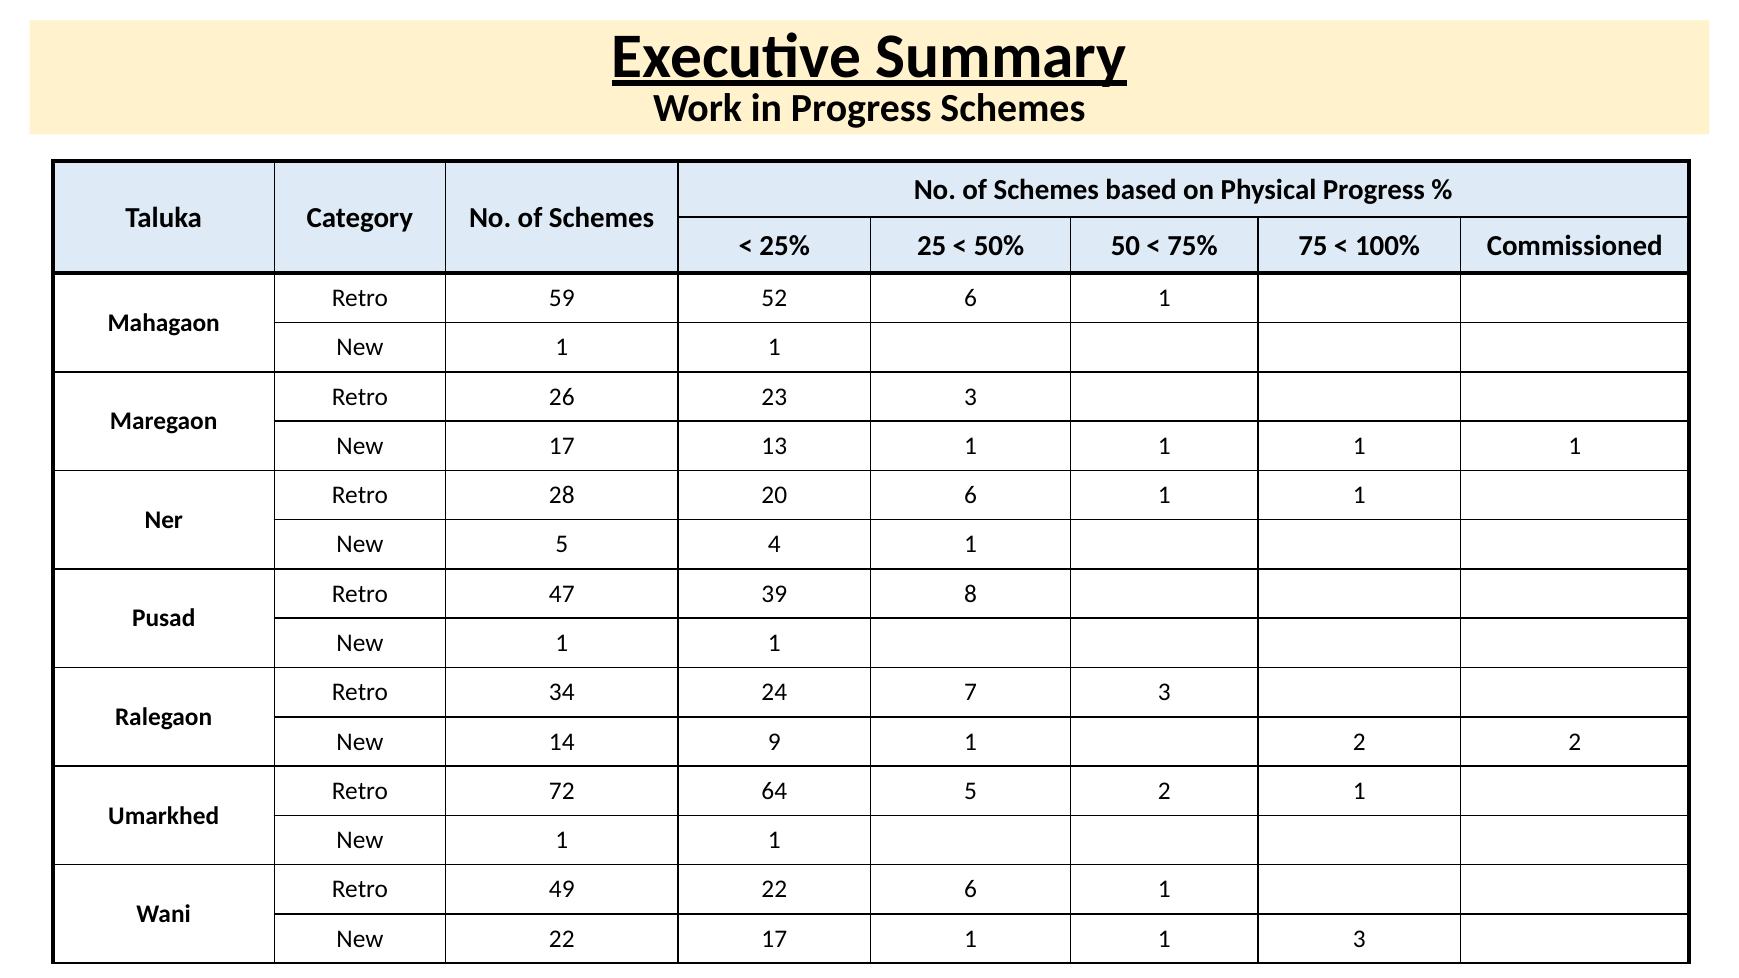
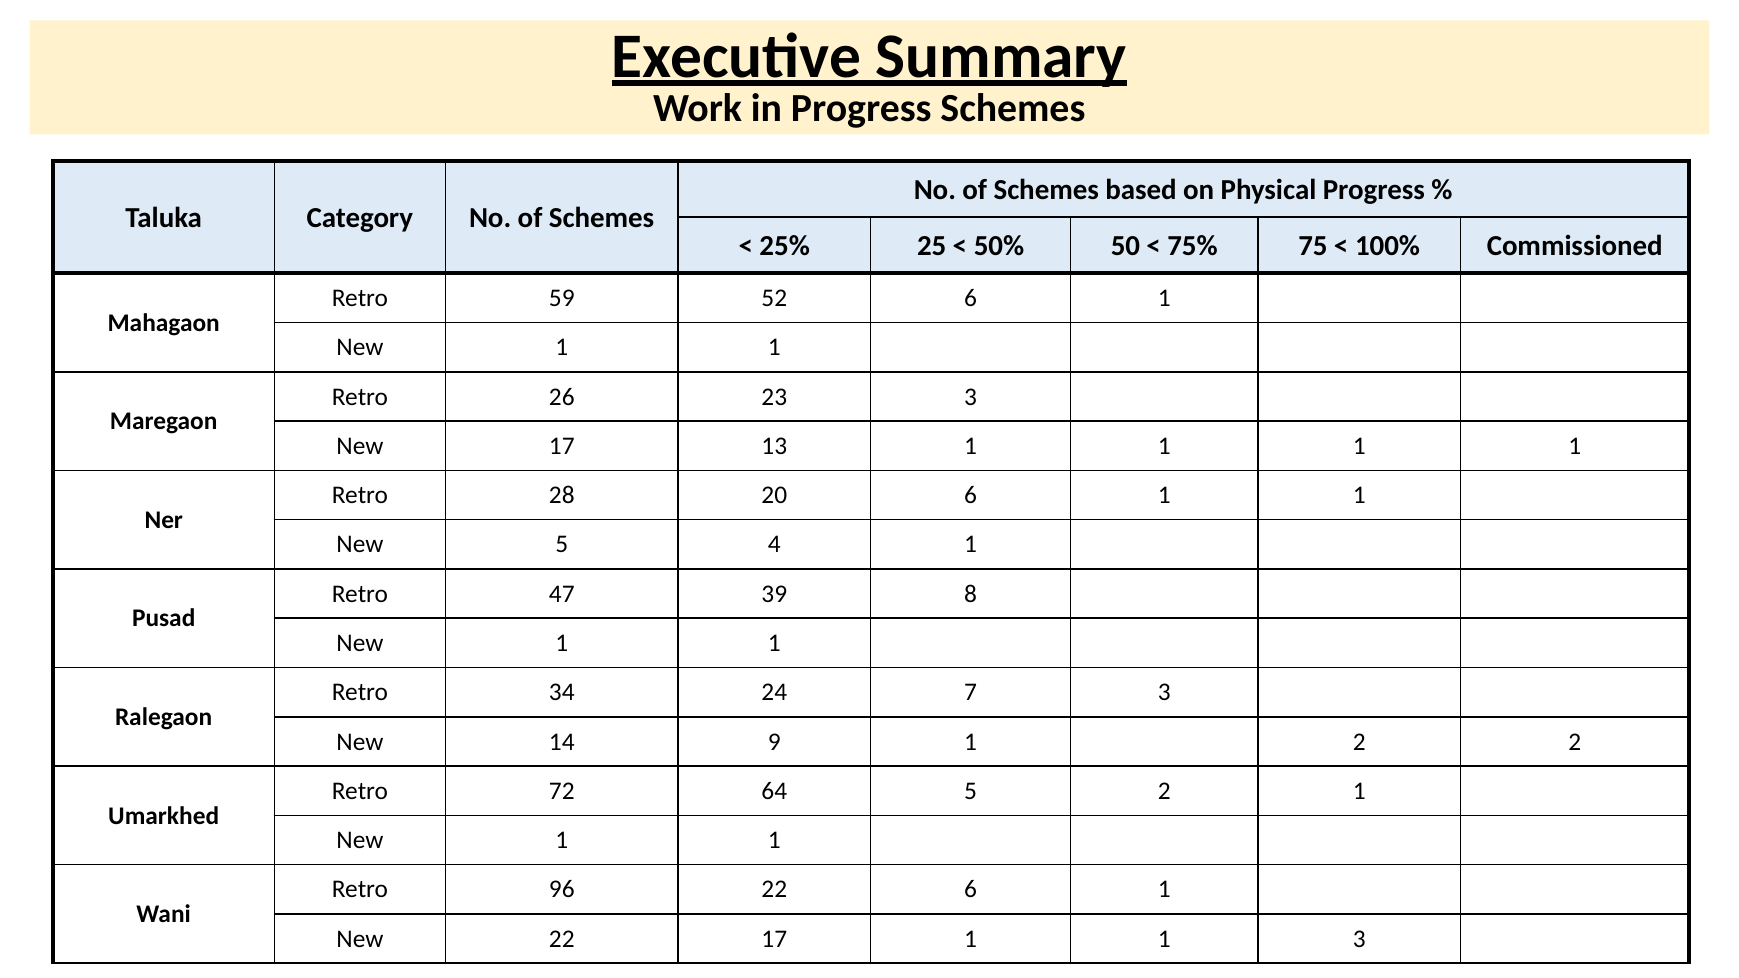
49: 49 -> 96 (562, 890)
